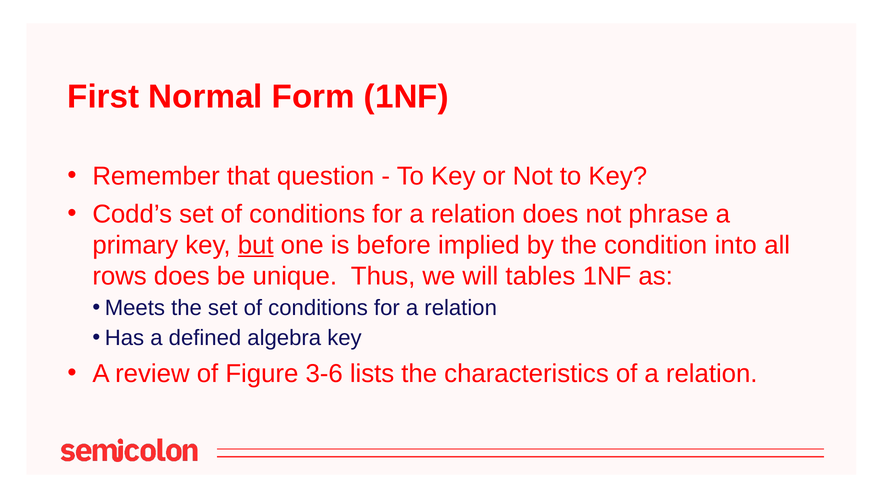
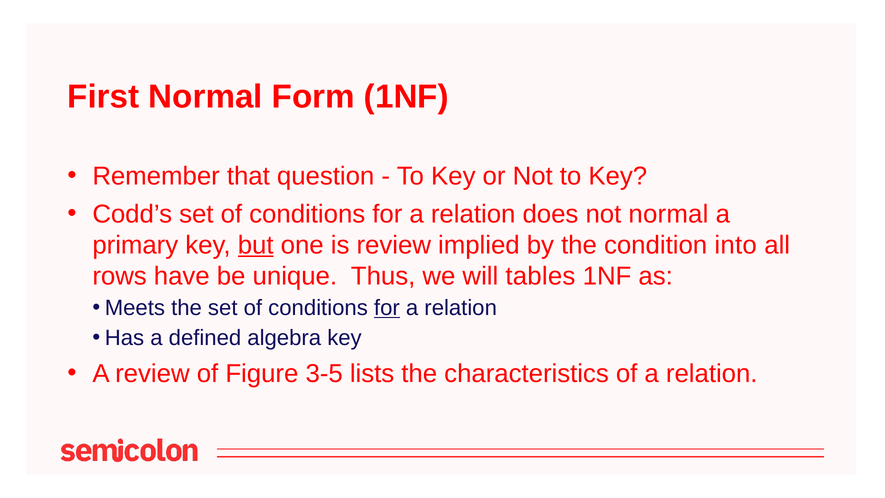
not phrase: phrase -> normal (668, 214)
is before: before -> review (394, 245)
rows does: does -> have (182, 276)
for underline: none -> present (387, 308)
3-6: 3-6 -> 3-5 (324, 374)
